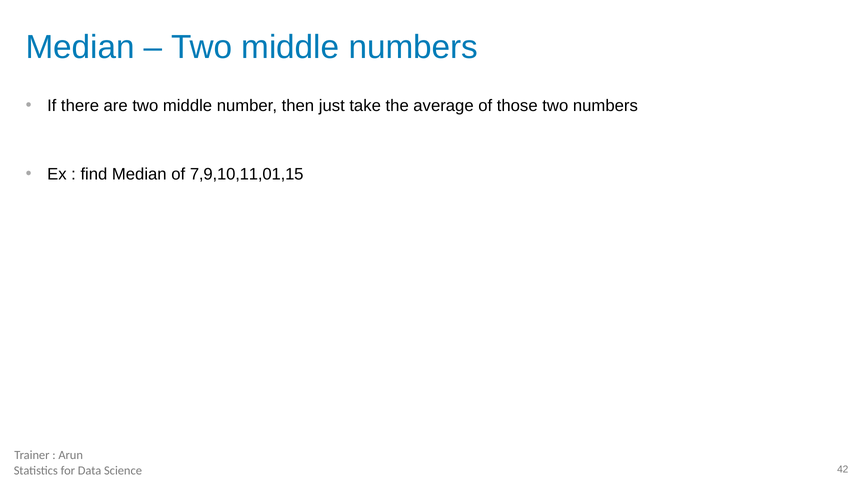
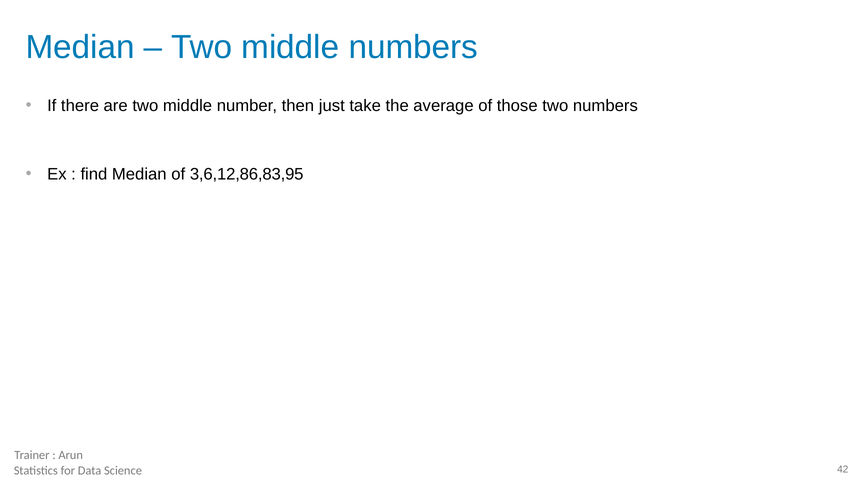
7,9,10,11,01,15: 7,9,10,11,01,15 -> 3,6,12,86,83,95 (247, 174)
